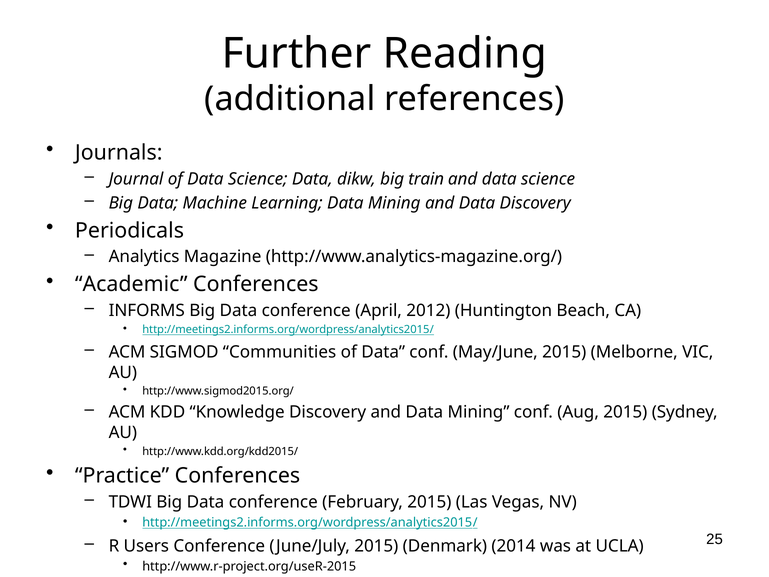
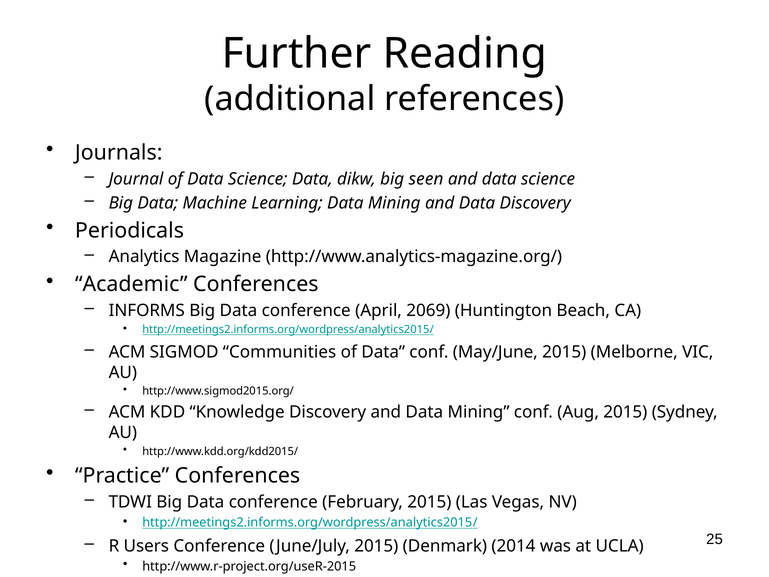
train: train -> seen (426, 179)
2012: 2012 -> 2069 (428, 311)
